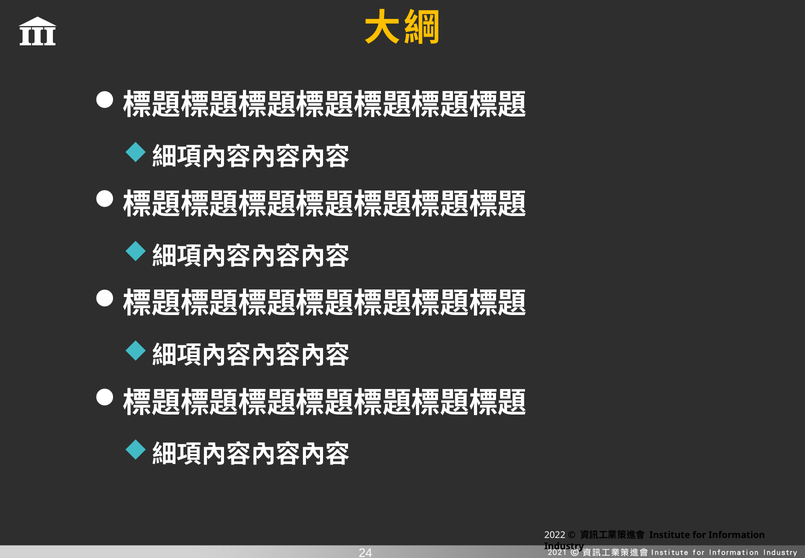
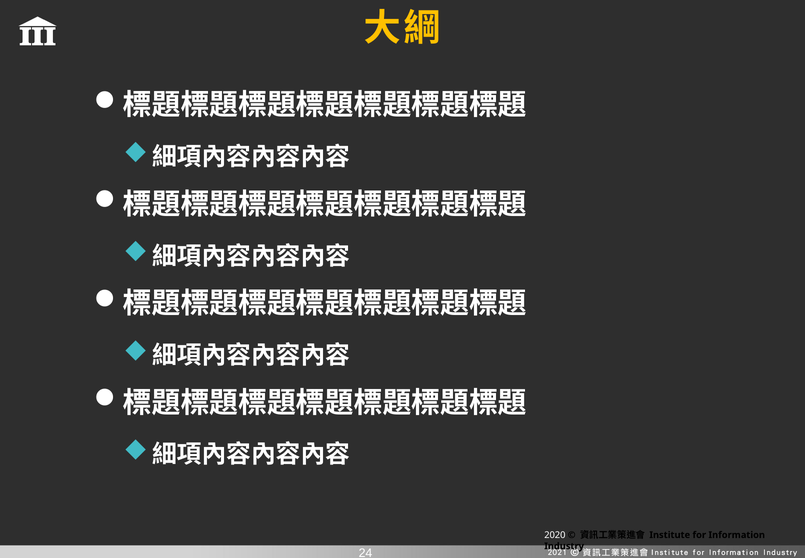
2022: 2022 -> 2020 (555, 534)
